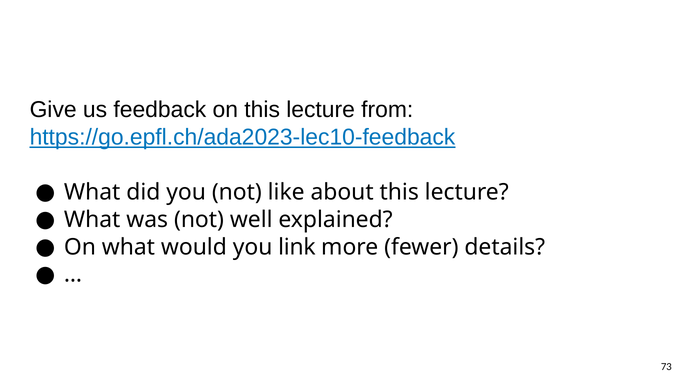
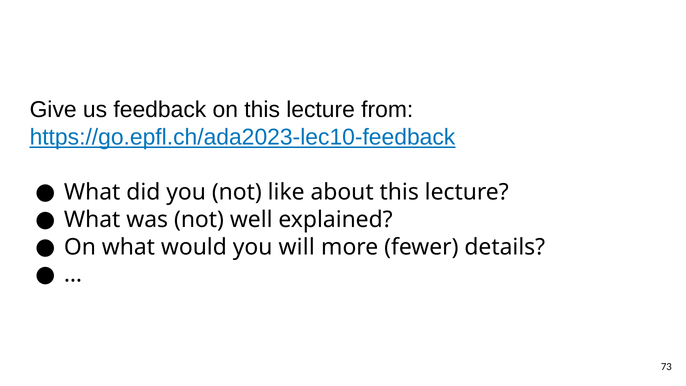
link: link -> will (297, 247)
